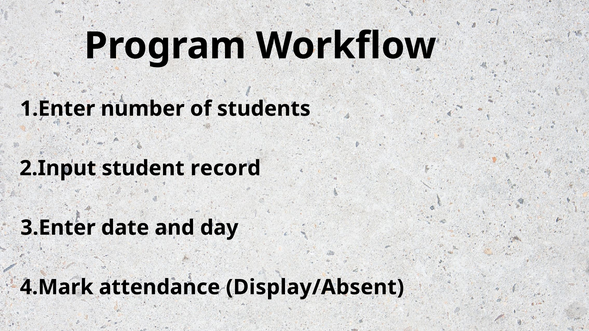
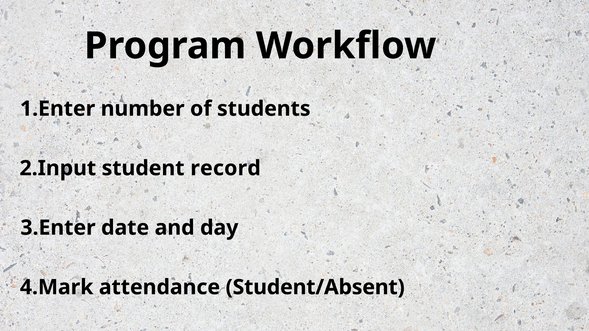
Display/Absent: Display/Absent -> Student/Absent (315, 287)
